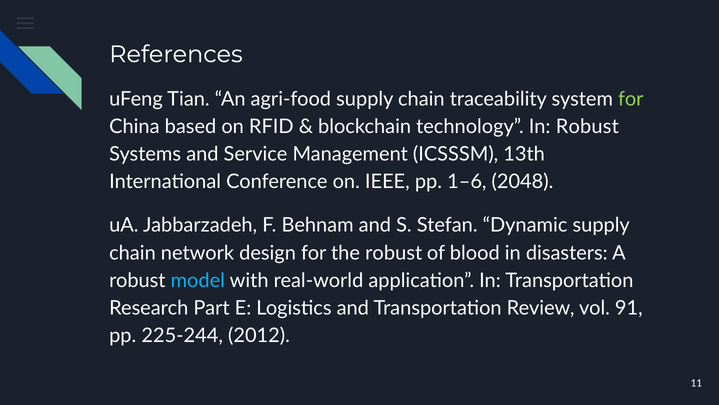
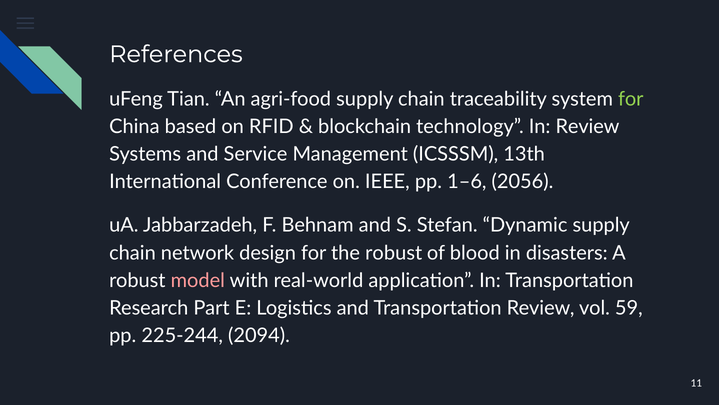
In Robust: Robust -> Review (587, 126)
2048: 2048 -> 2056 (522, 181)
model colour: light blue -> pink (198, 280)
91: 91 -> 59 (629, 308)
2012: 2012 -> 2094 (259, 335)
